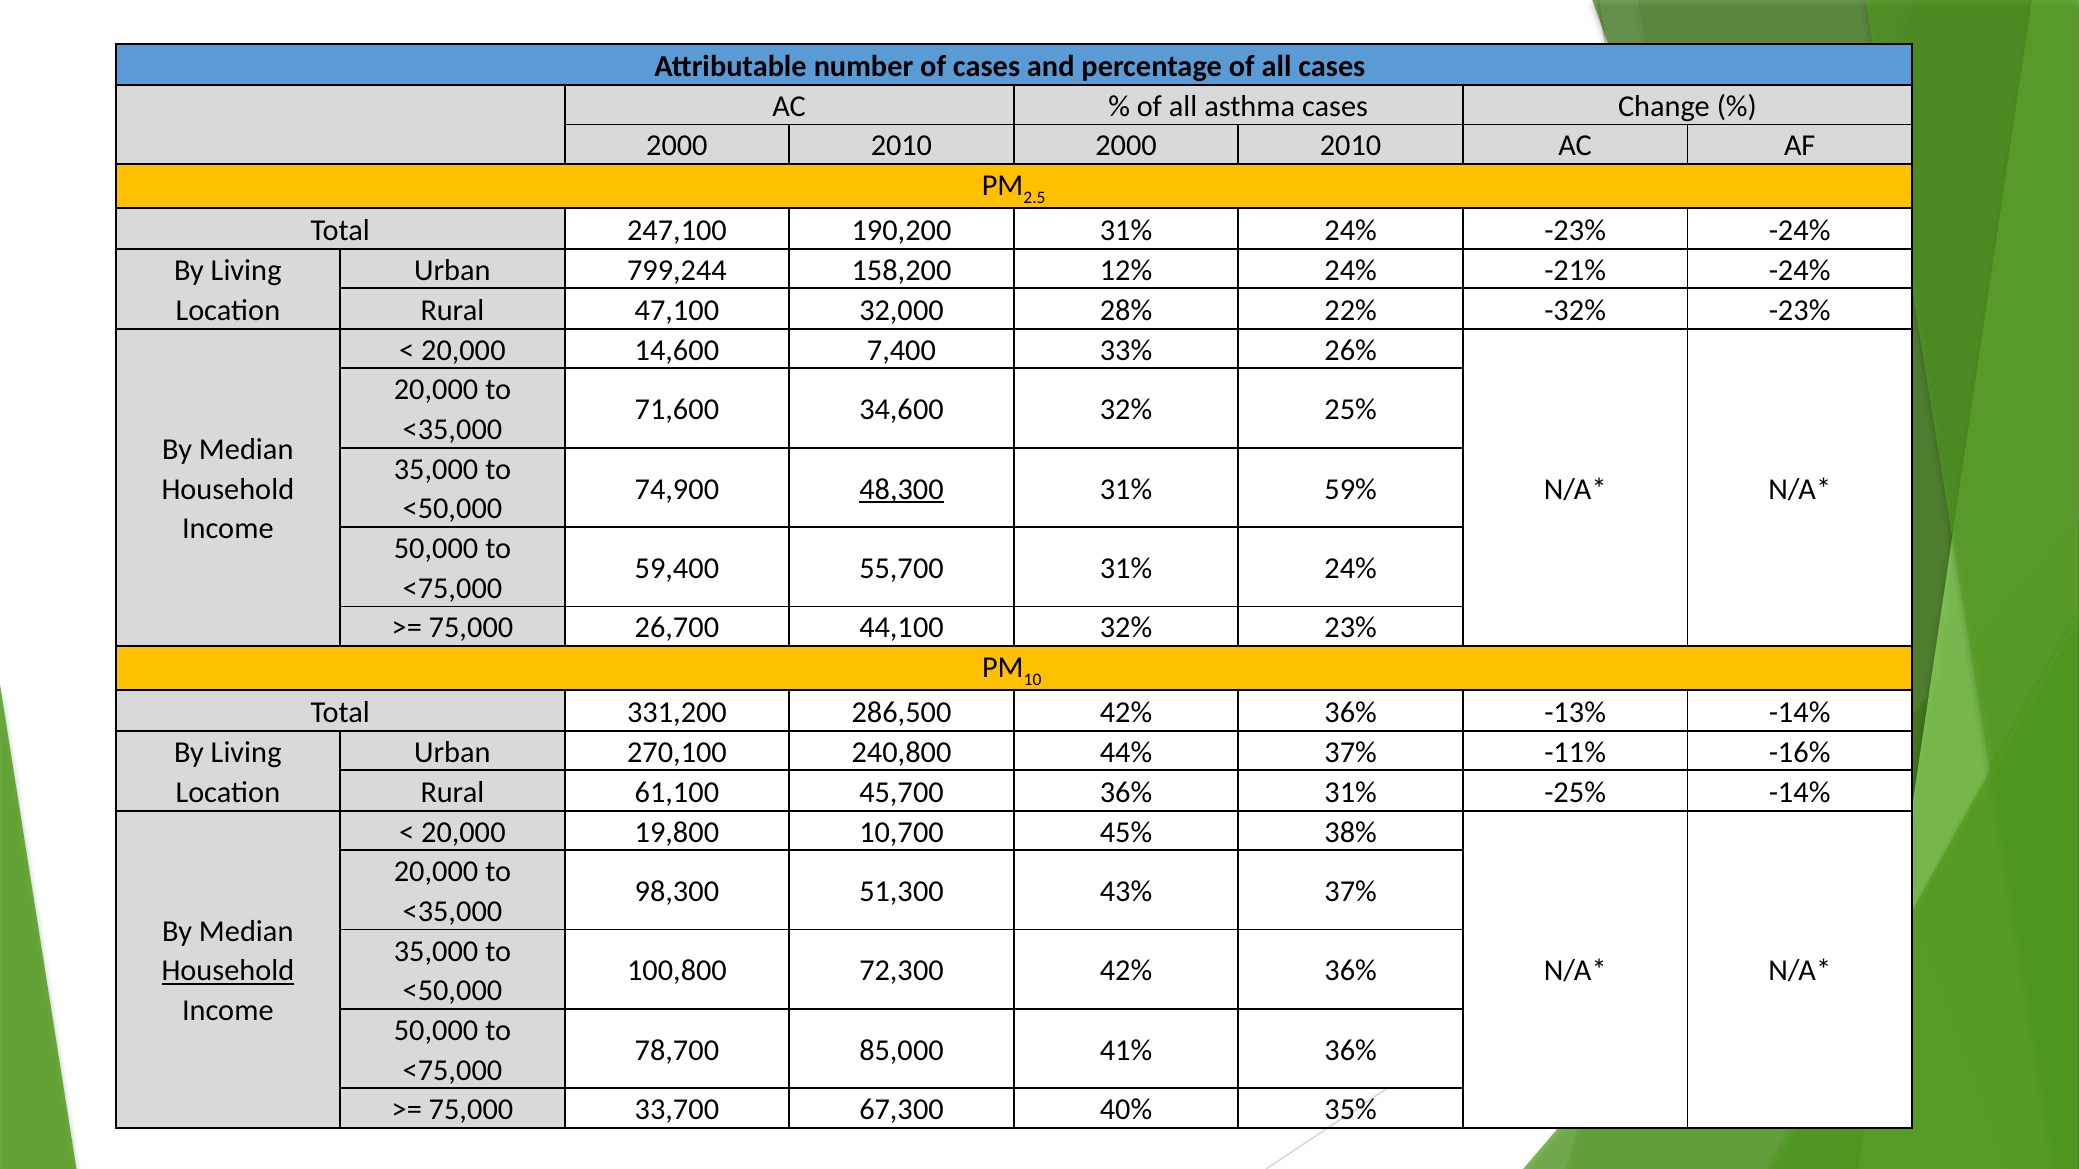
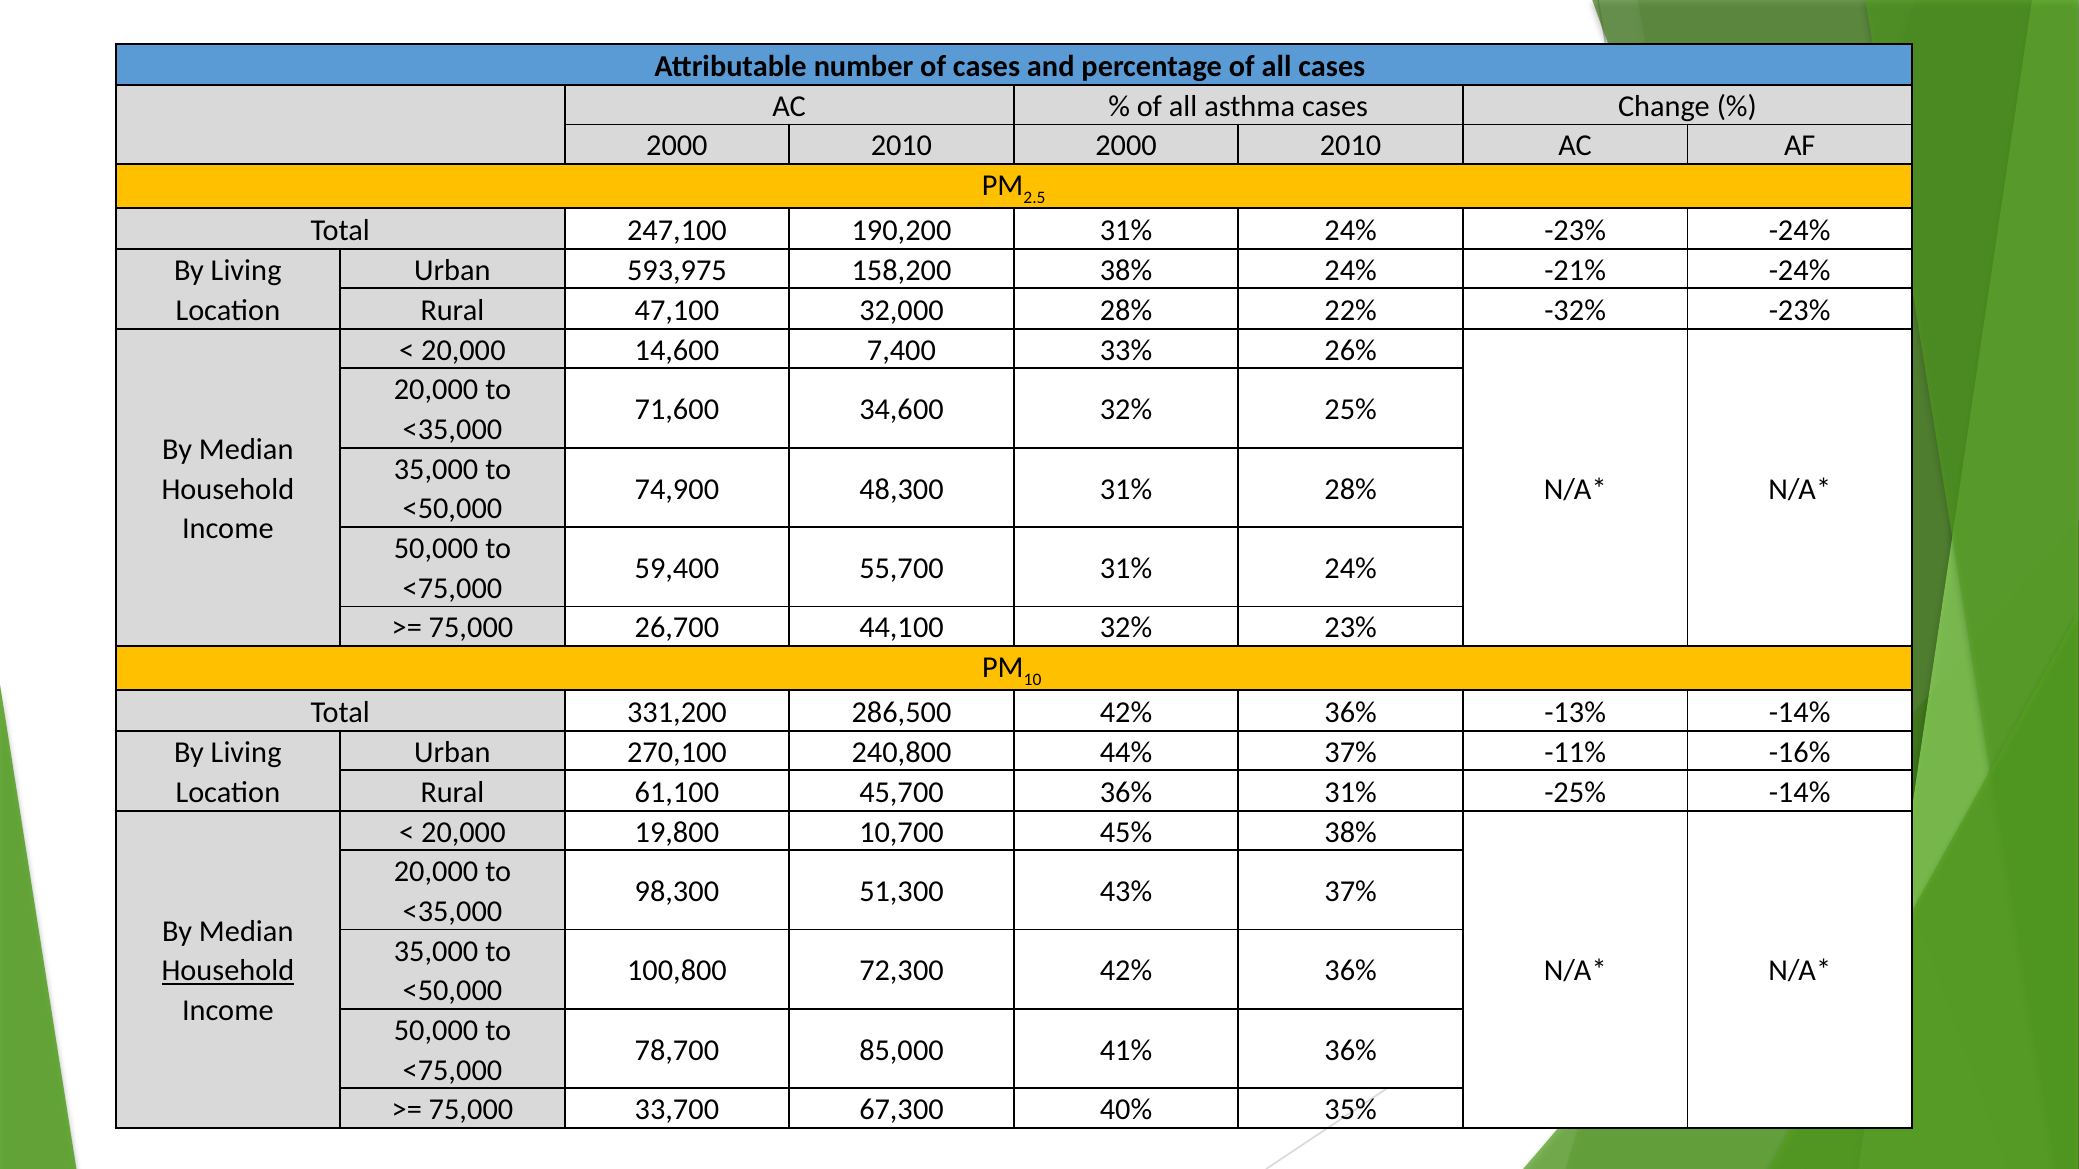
799,244: 799,244 -> 593,975 (677, 270)
158,200 12%: 12% -> 38% (1126, 270)
48,300 underline: present -> none (901, 489)
31% 59%: 59% -> 28% (1351, 489)
